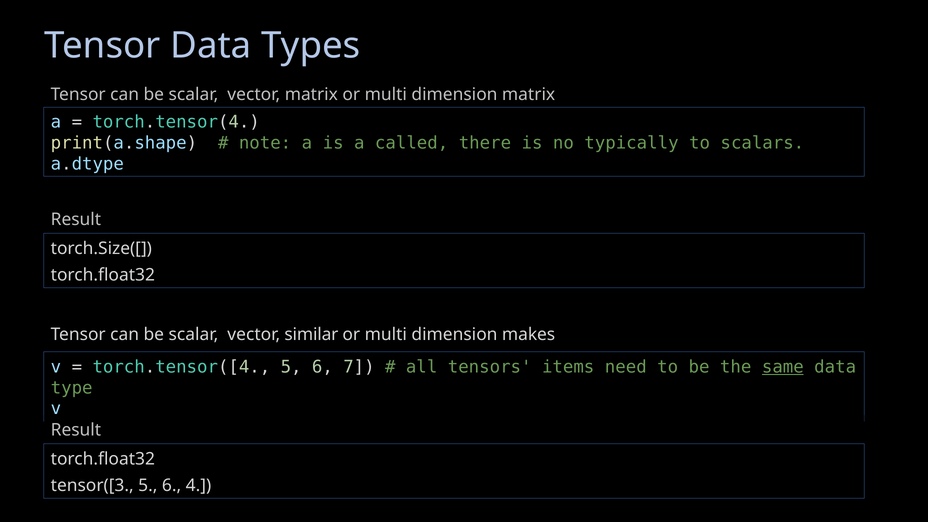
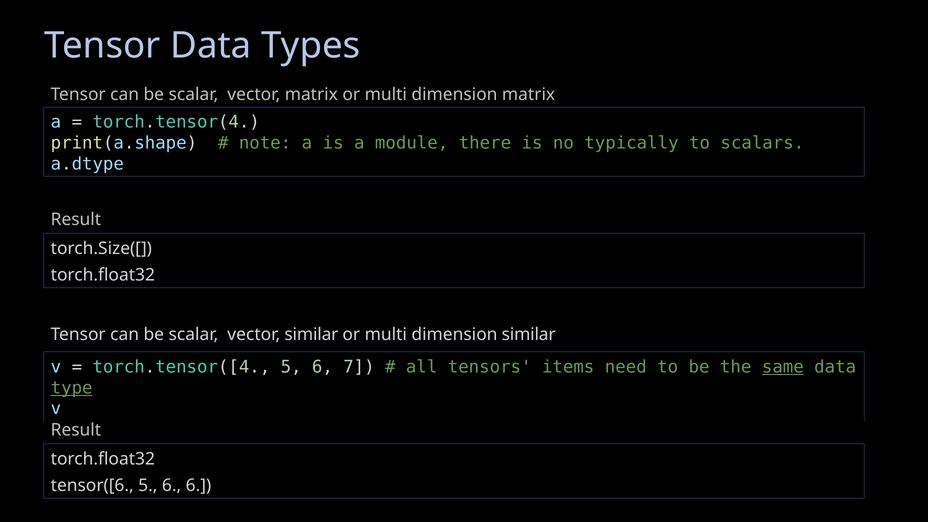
called: called -> module (412, 143)
dimension makes: makes -> similar (529, 335)
type underline: none -> present (72, 388)
tensor([3: tensor([3 -> tensor([6 (92, 486)
6 4: 4 -> 6 (199, 486)
